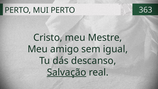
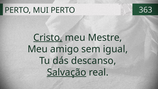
Cristo underline: none -> present (48, 38)
